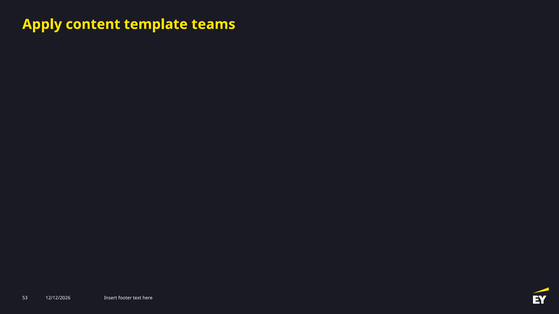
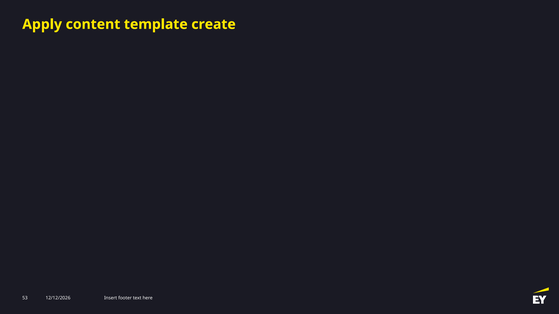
teams: teams -> create (214, 24)
